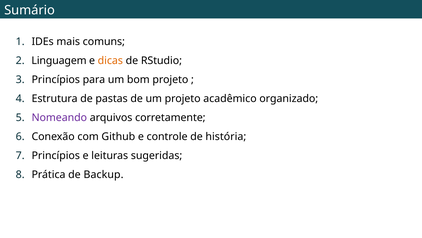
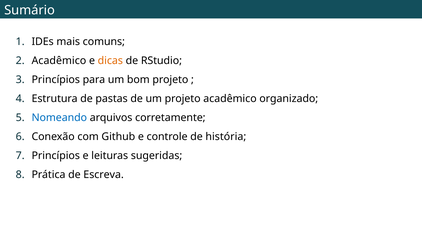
Linguagem: Linguagem -> Acadêmico (59, 60)
Nomeando colour: purple -> blue (59, 117)
Backup: Backup -> Escreva (104, 174)
